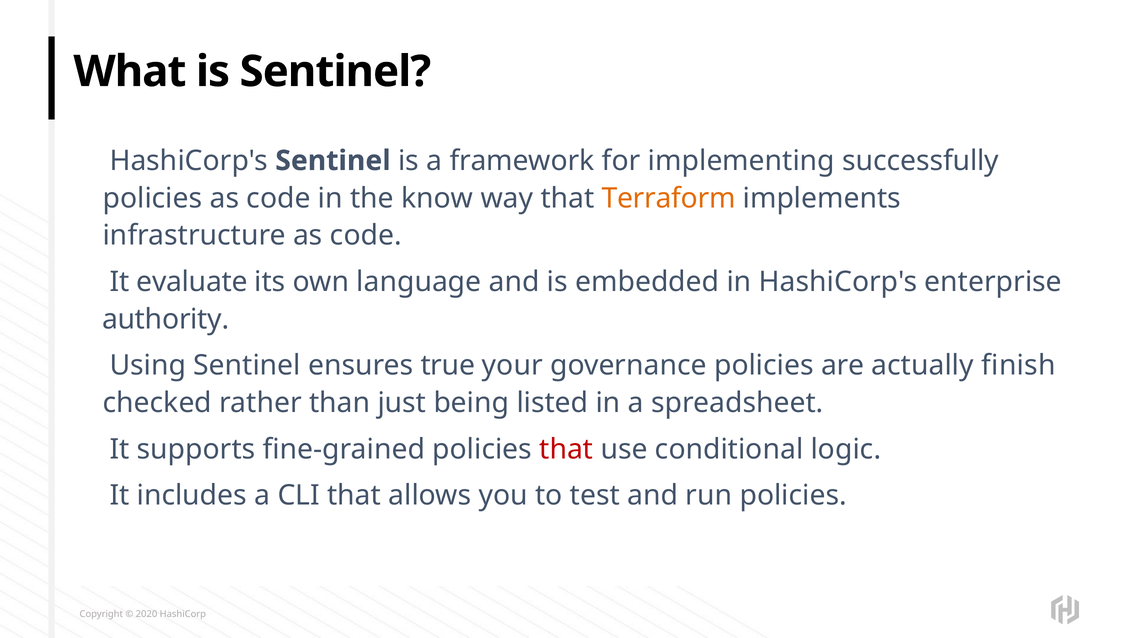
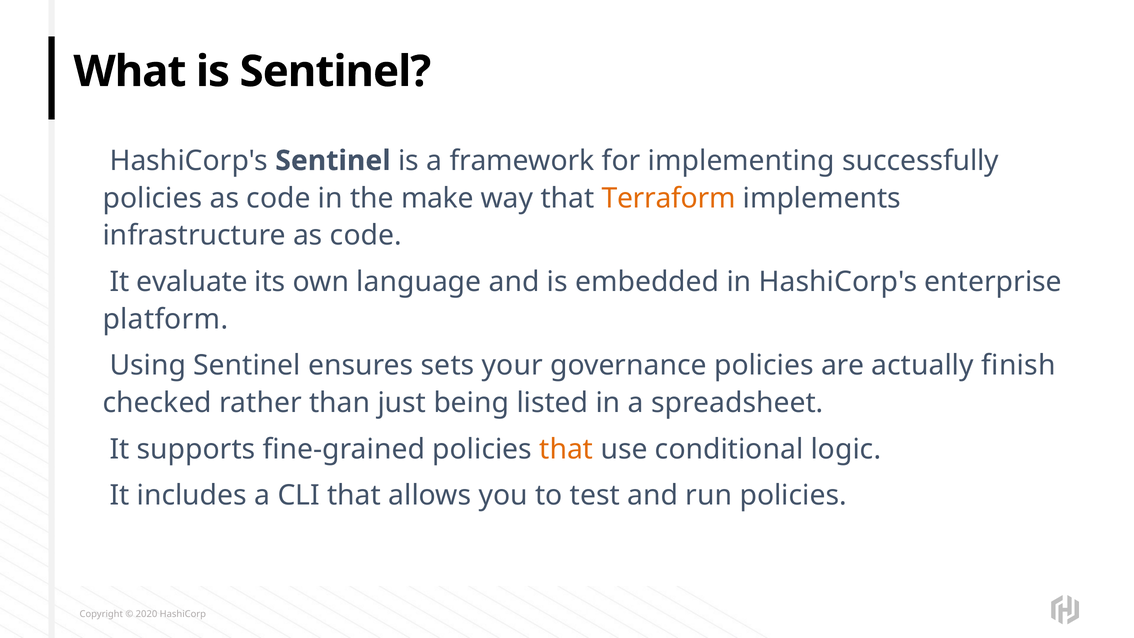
know: know -> make (437, 198)
authority: authority -> platform (165, 319)
true: true -> sets (448, 366)
that colour: red -> orange (566, 449)
